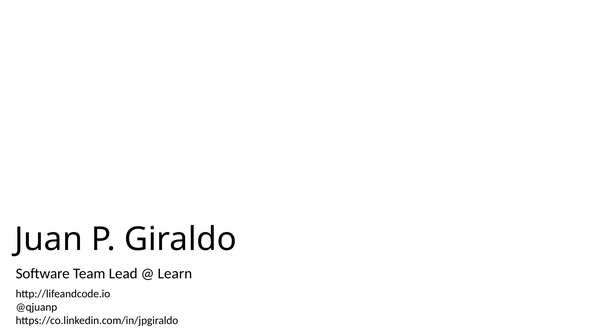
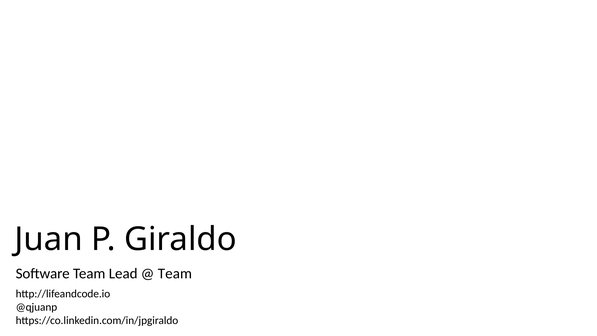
Learn: Learn -> Team (175, 273)
